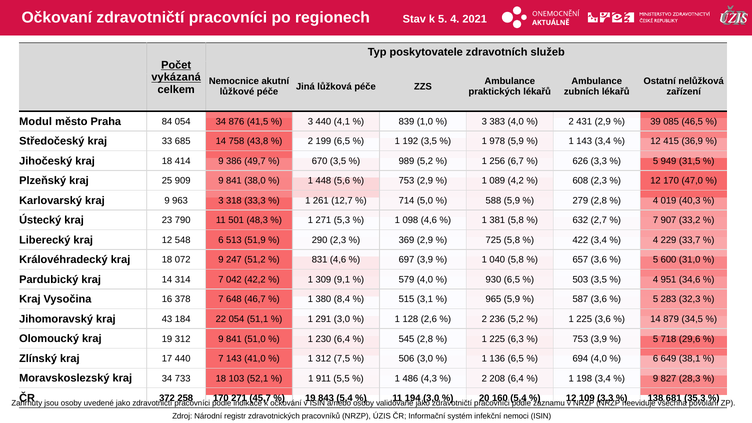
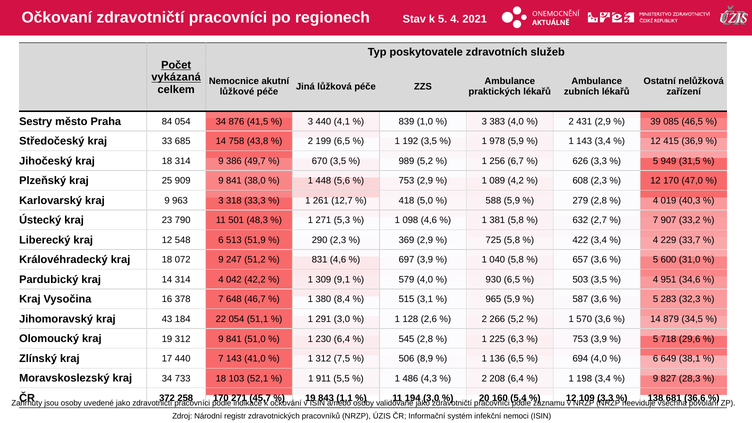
Modul: Modul -> Sestry (36, 121)
18 414: 414 -> 314 (183, 161)
714: 714 -> 418 (407, 201)
314 7: 7 -> 4 (221, 280)
236: 236 -> 266 (497, 319)
225: 225 -> 570 (584, 319)
506 3,0: 3,0 -> 8,9 (425, 359)
843 5,4: 5,4 -> 1,1 (345, 398)
35,3: 35,3 -> 36,6 (695, 398)
